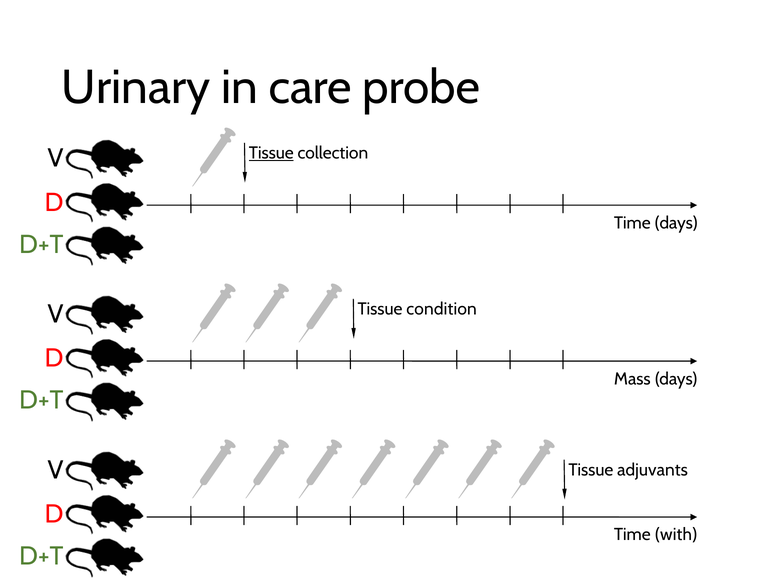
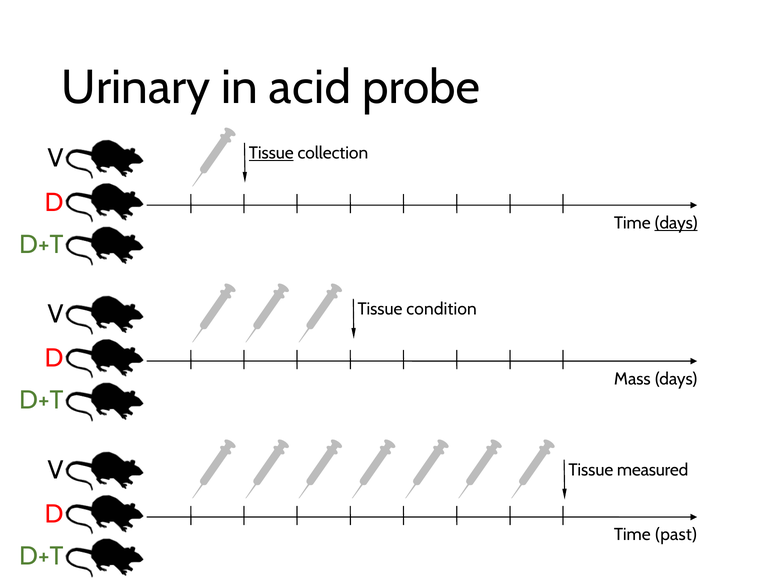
care: care -> acid (310, 87)
days underline: none -> present (676, 223)
adjuvants: adjuvants -> measured (653, 470)
with: with -> past (676, 535)
